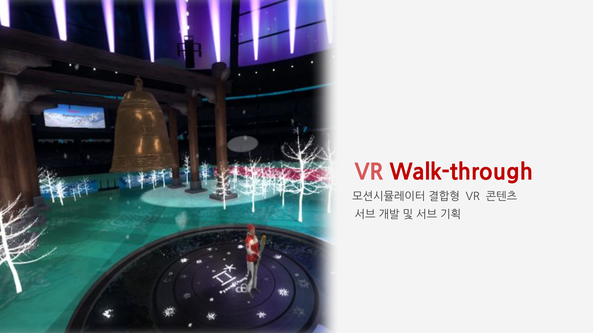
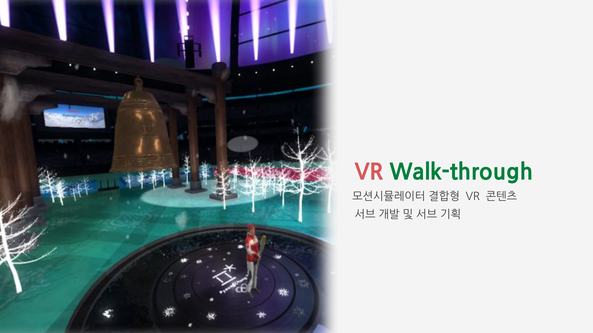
Walk-through colour: red -> green (461, 173)
